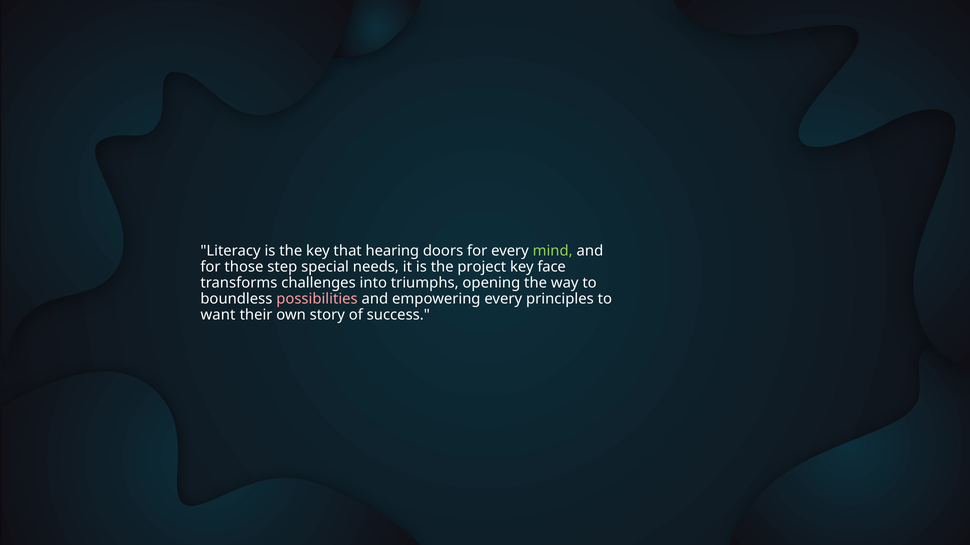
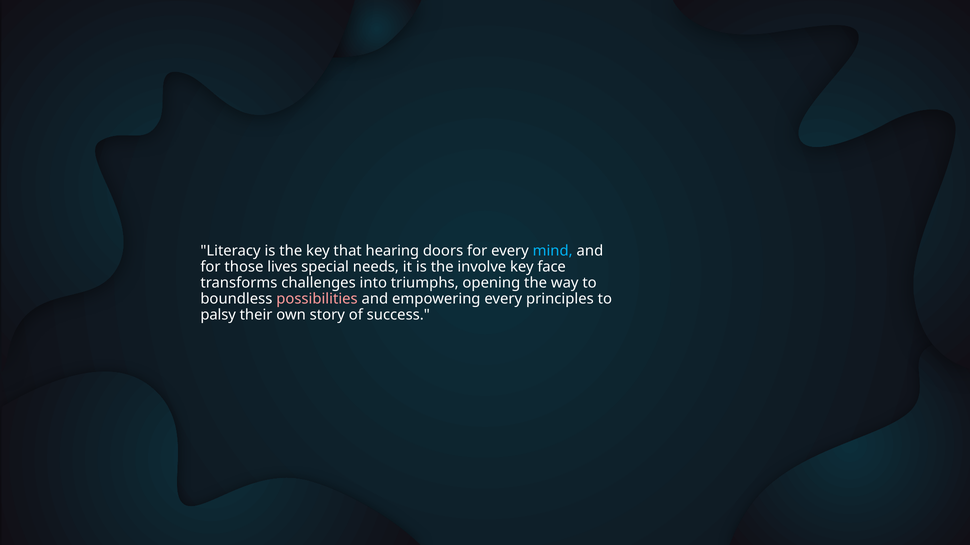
mind colour: light green -> light blue (553, 251)
step: step -> lives (282, 267)
project: project -> involve (482, 267)
want: want -> palsy (218, 315)
